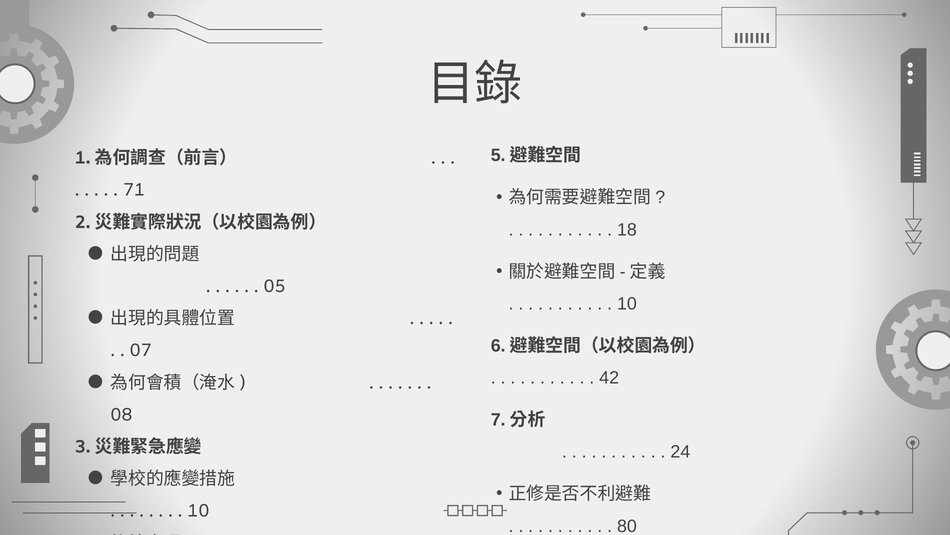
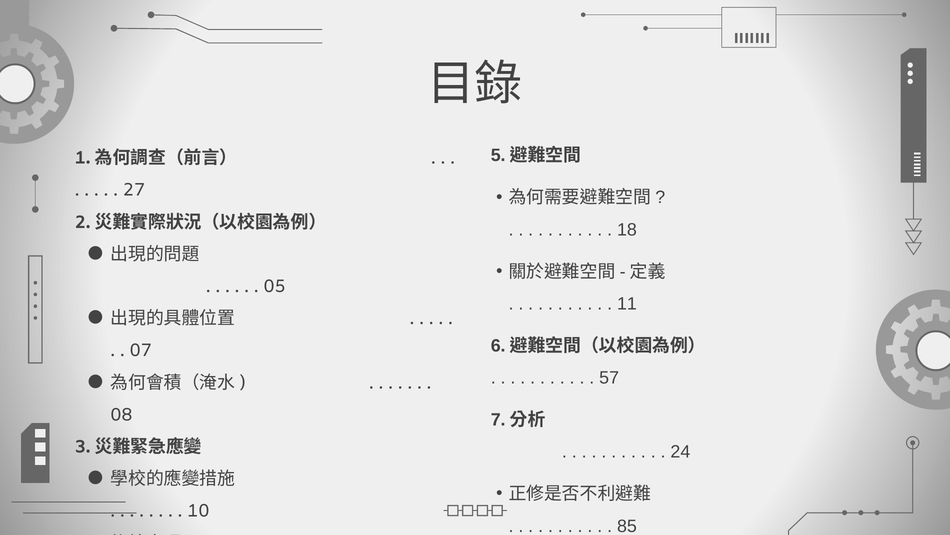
71: 71 -> 27 (134, 190)
10: 10 -> 11 (627, 303)
42: 42 -> 57 (609, 377)
80: 80 -> 85 (627, 526)
